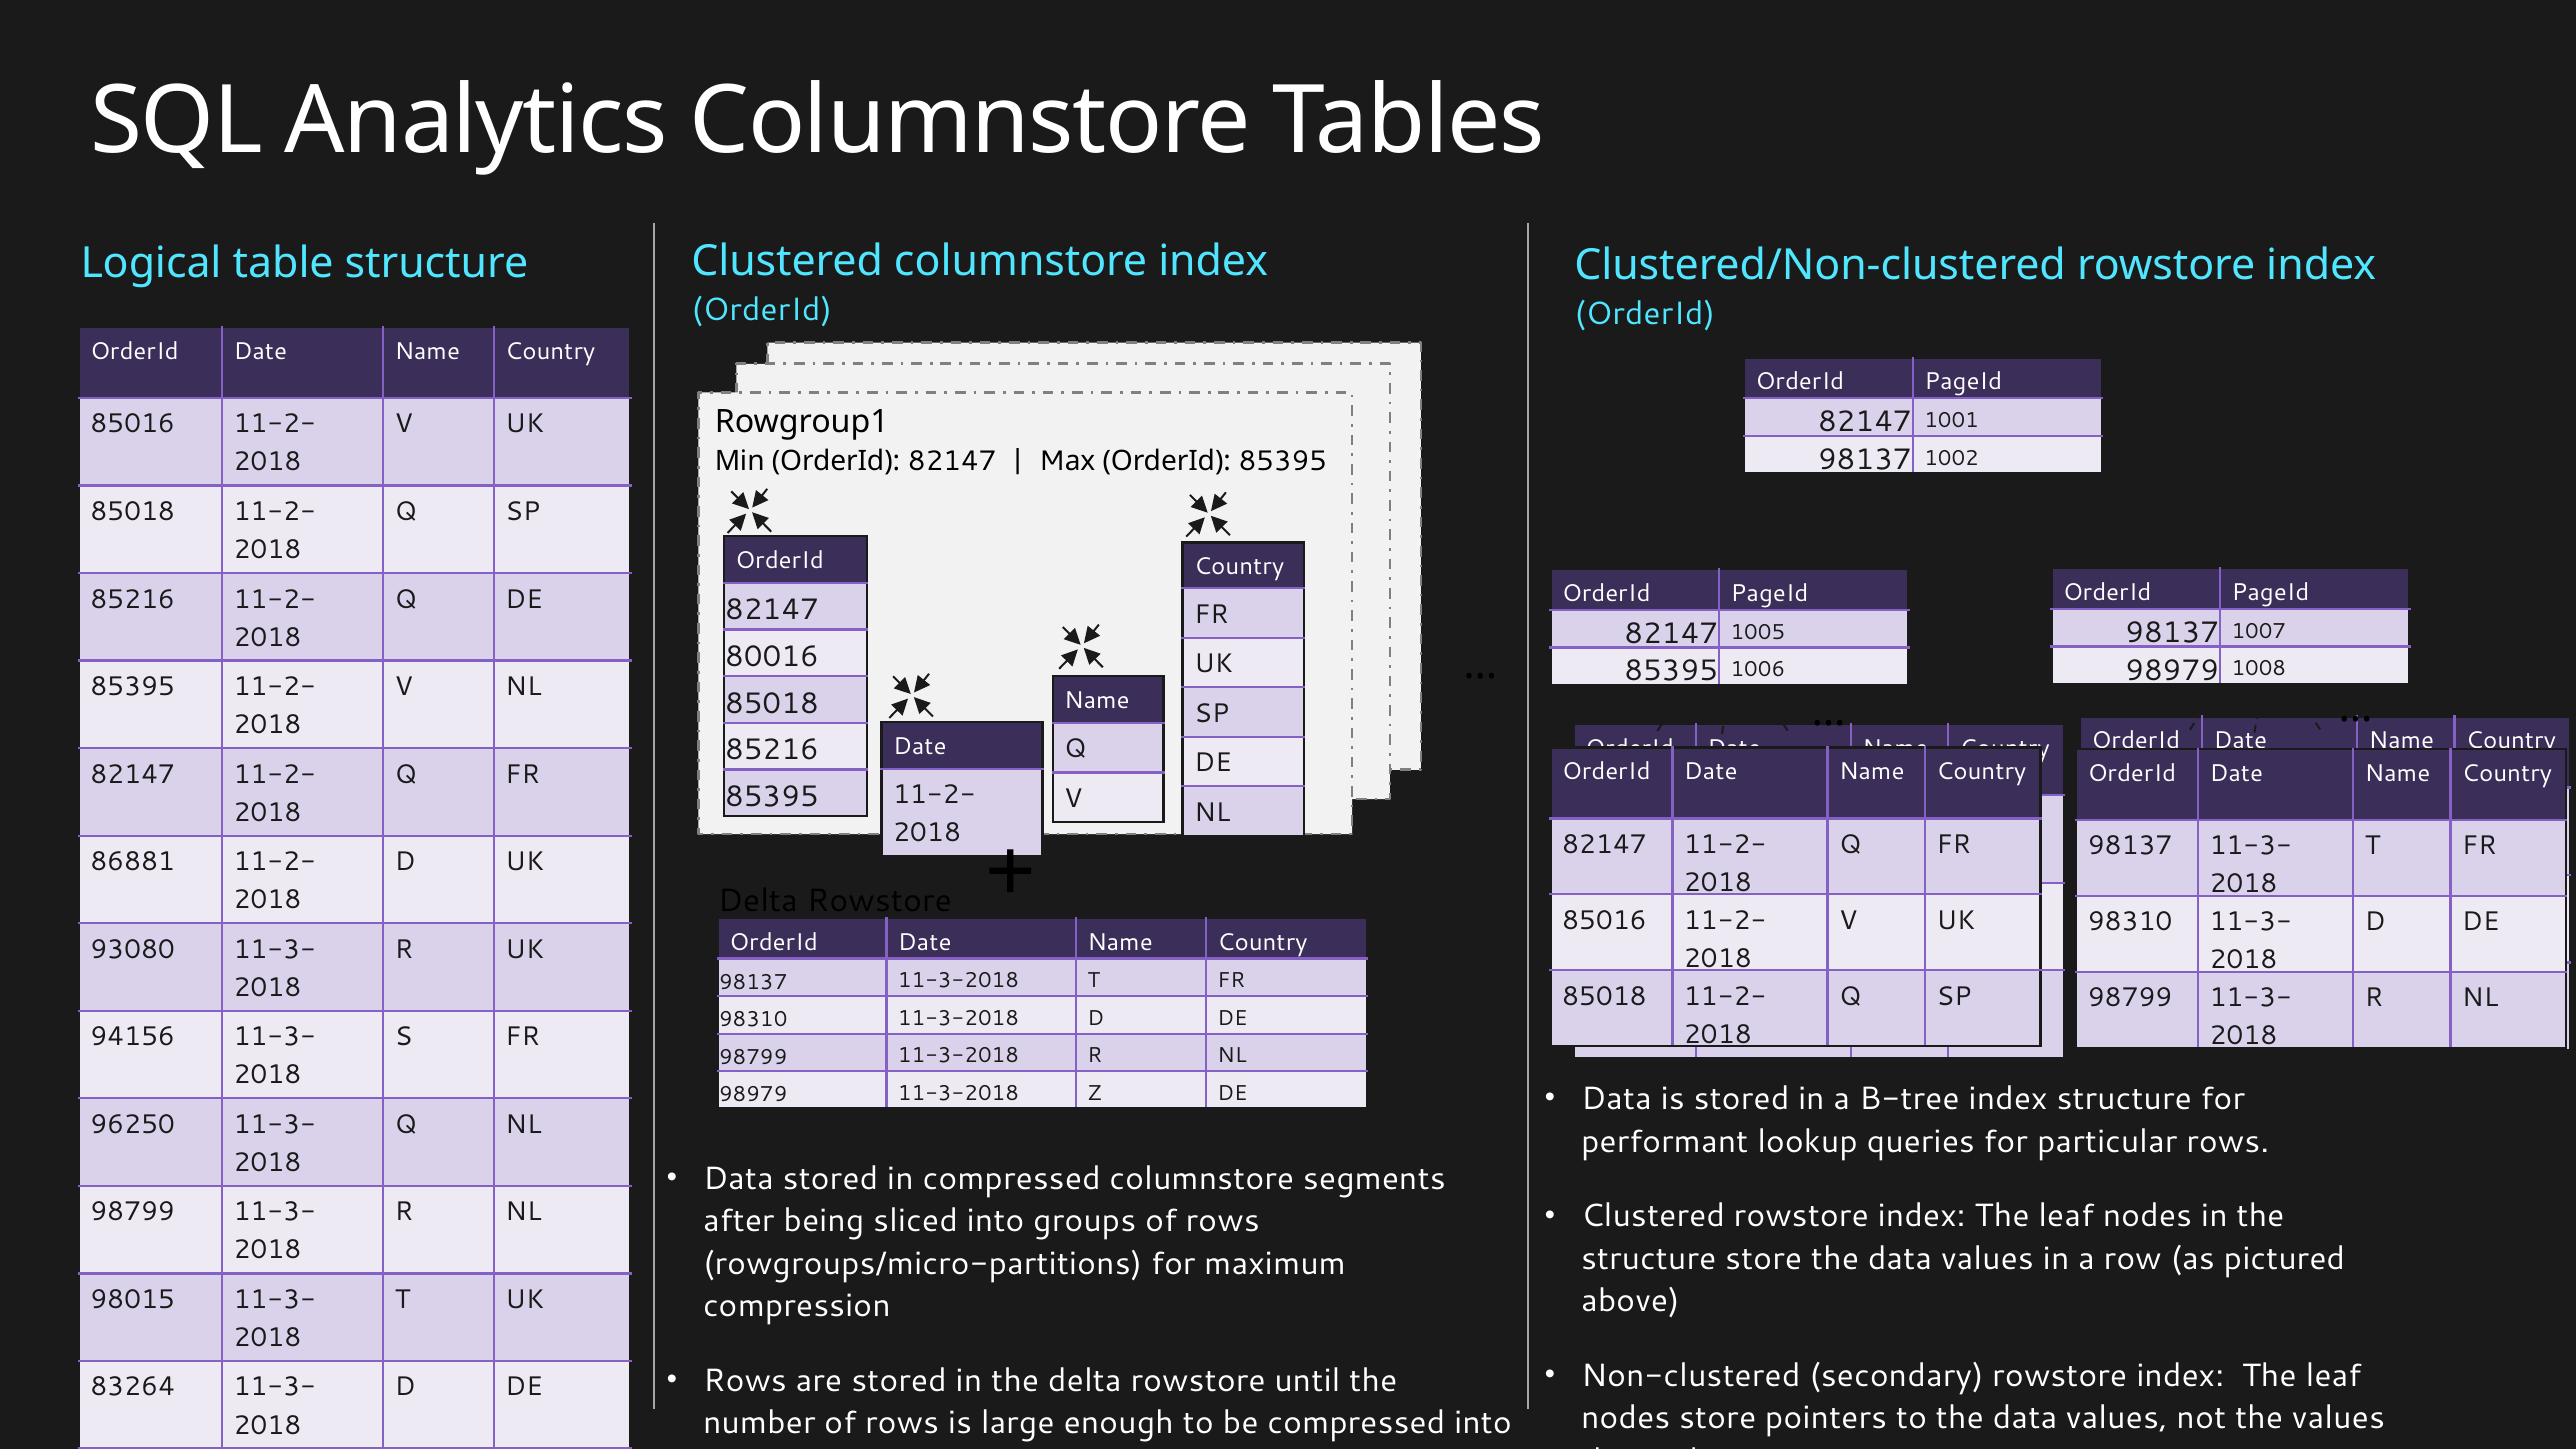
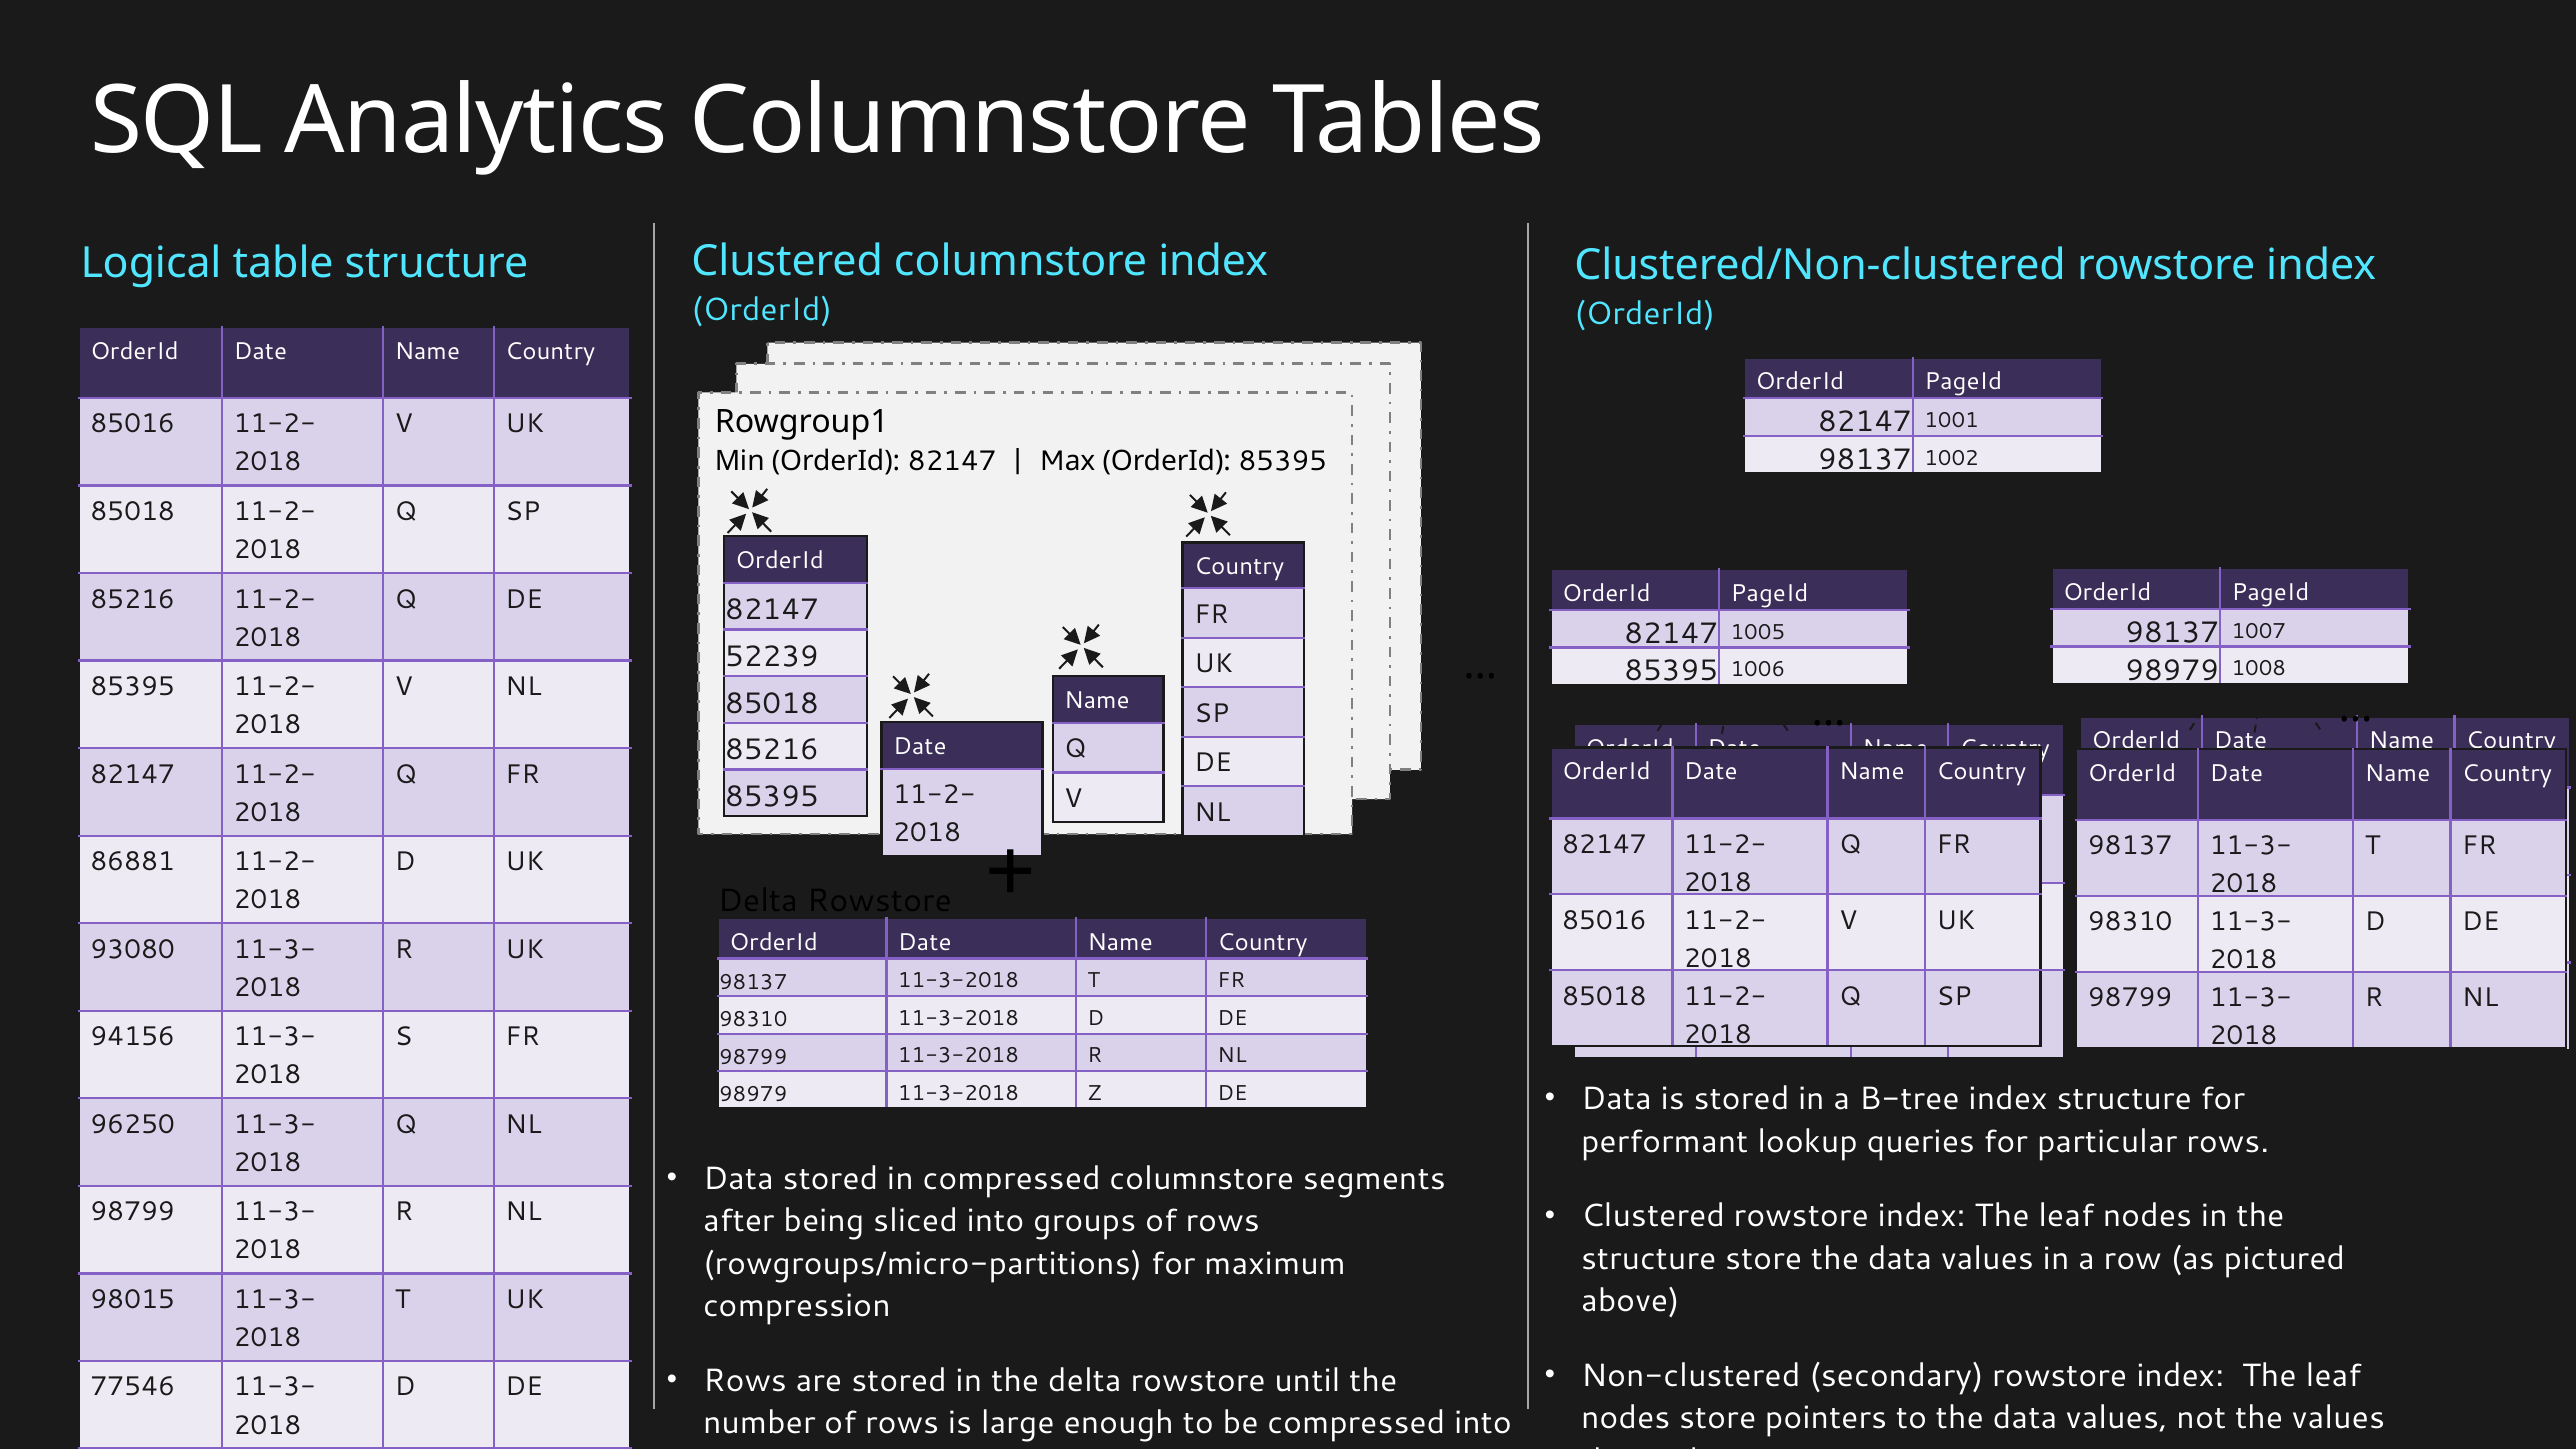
80016: 80016 -> 52239 (772, 657)
83264: 83264 -> 77546 (133, 1387)
